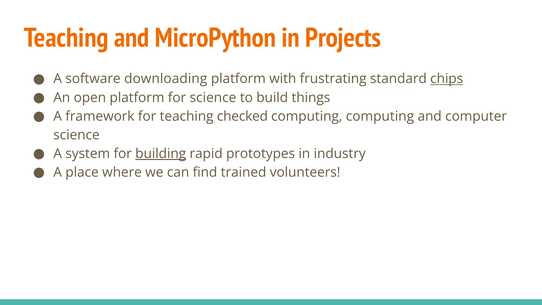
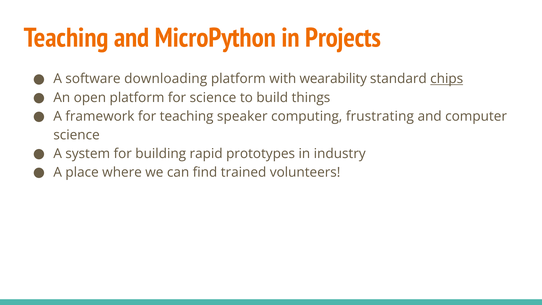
frustrating: frustrating -> wearability (333, 79)
checked: checked -> speaker (242, 116)
computing computing: computing -> frustrating (380, 116)
building underline: present -> none (161, 154)
